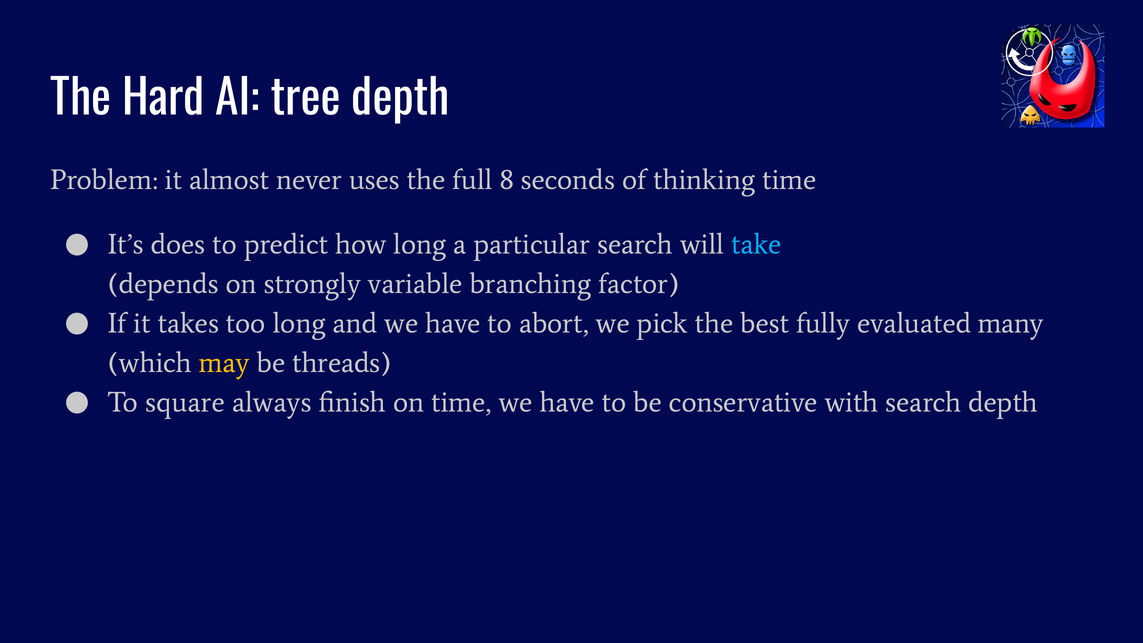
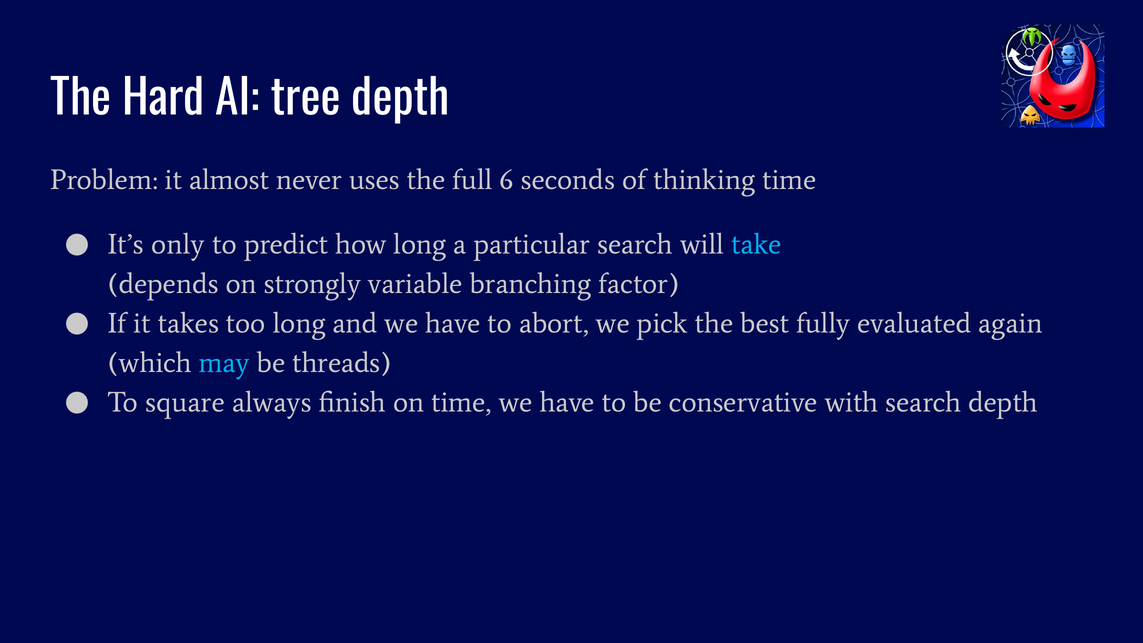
8: 8 -> 6 (507, 180)
does: does -> only (178, 245)
many: many -> again (1010, 323)
may colour: yellow -> light blue (224, 363)
